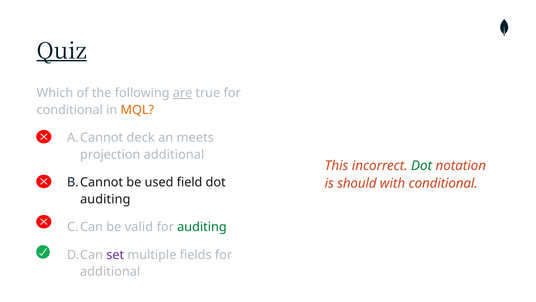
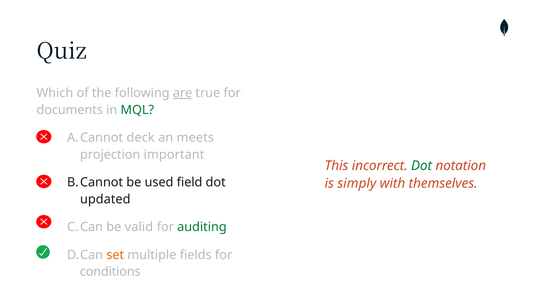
Quiz underline: present -> none (62, 51)
conditional: conditional -> documents (70, 110)
MQL colour: orange -> green (137, 110)
projection additional: additional -> important (174, 154)
should: should -> simply (357, 183)
with conditional: conditional -> themselves (443, 183)
auditing: auditing -> updated (105, 199)
set colour: purple -> orange (115, 255)
additional: additional -> conditions (110, 271)
